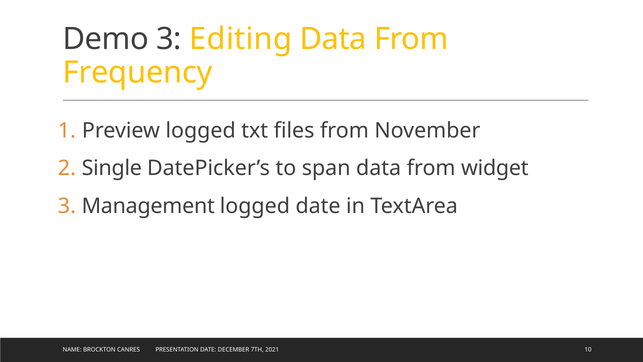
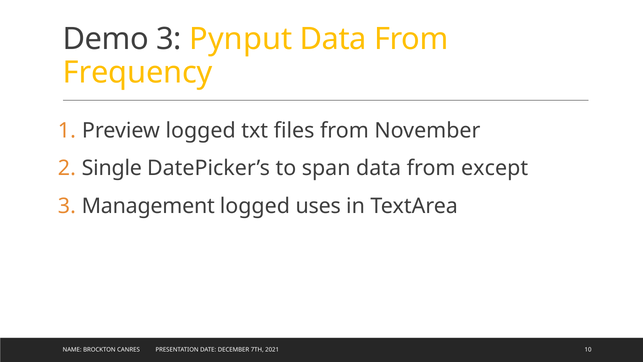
Editing: Editing -> Pynput (241, 39)
widget: widget -> except (495, 168)
logged date: date -> uses (318, 206)
